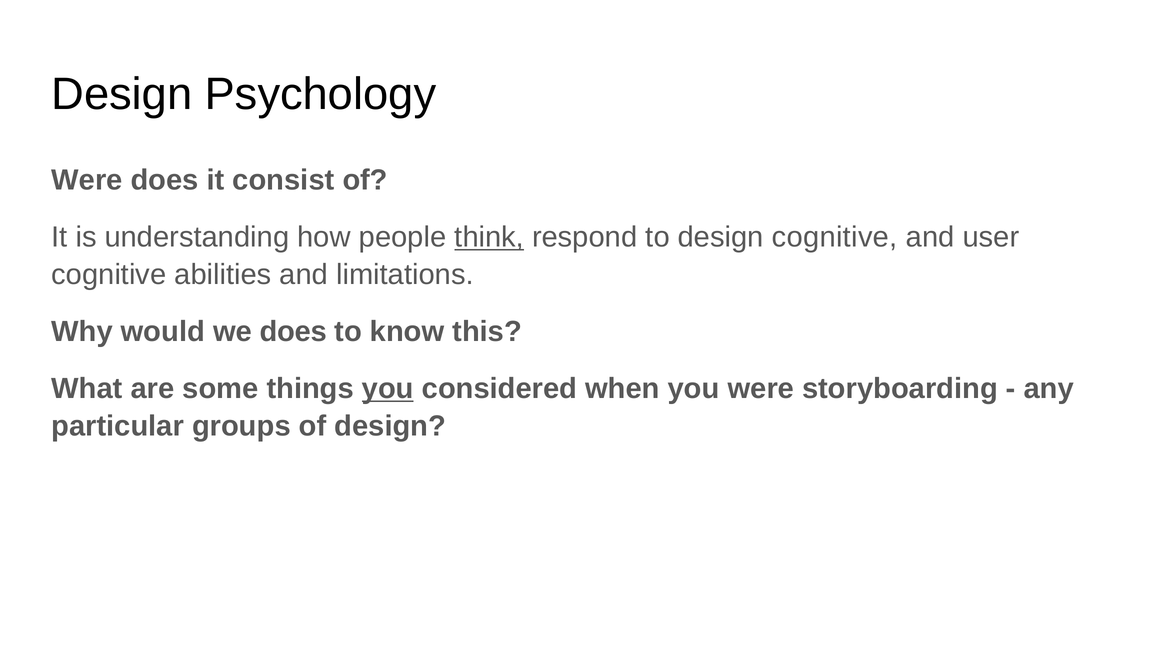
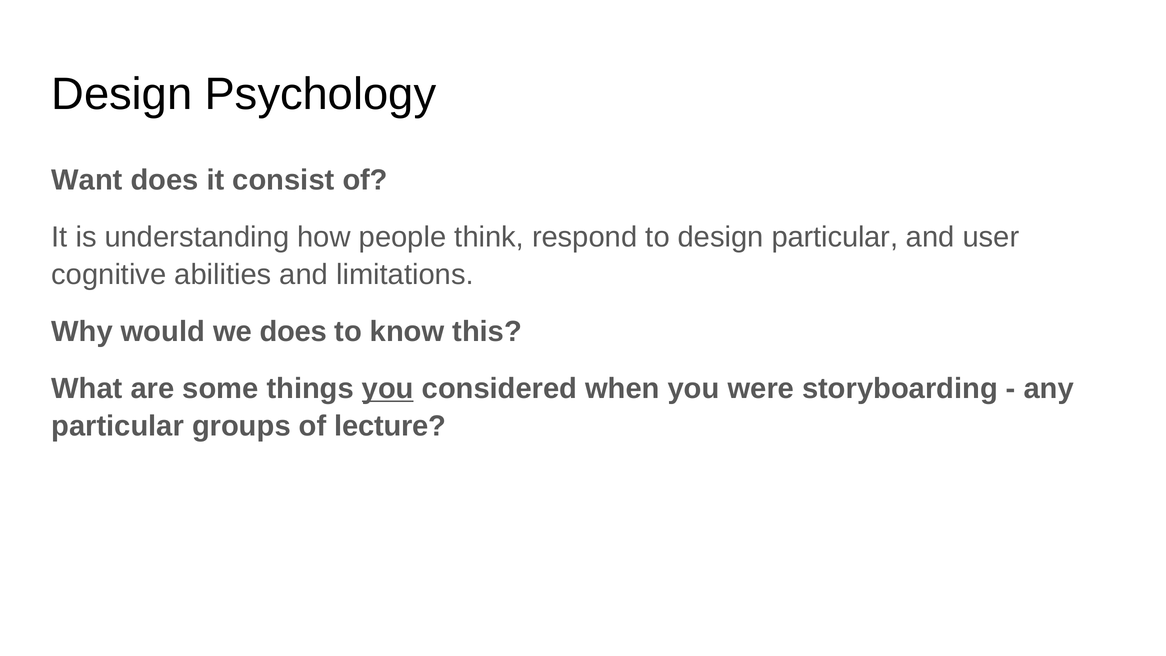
Were: Were -> Want (87, 180)
think underline: present -> none (489, 237)
design cognitive: cognitive -> particular (835, 237)
of design: design -> lecture (390, 426)
